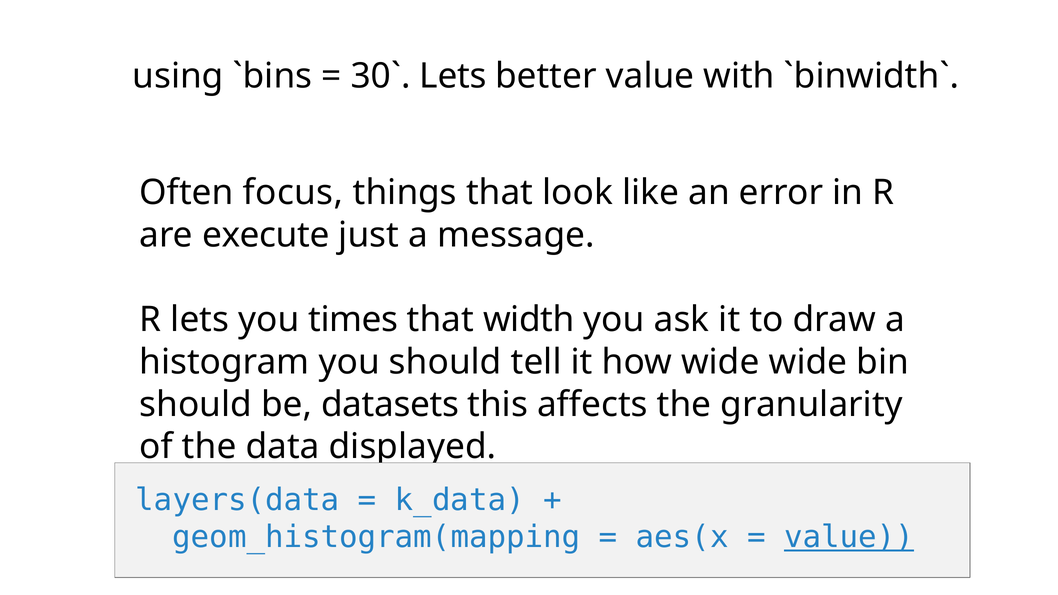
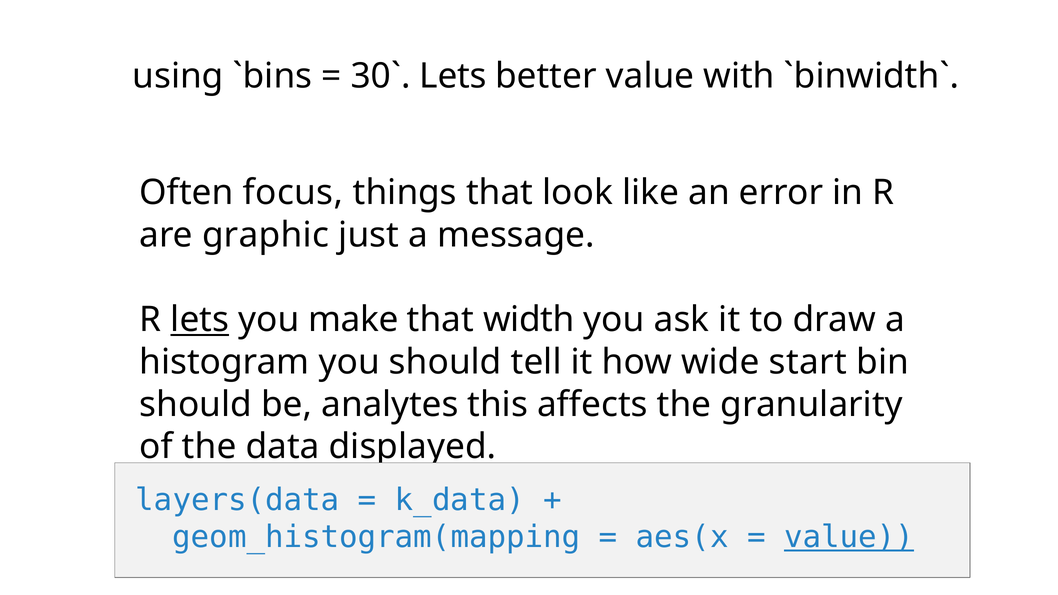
execute: execute -> graphic (266, 235)
lets underline: none -> present (200, 320)
times: times -> make (353, 320)
wide wide: wide -> start (808, 362)
datasets: datasets -> analytes (390, 405)
